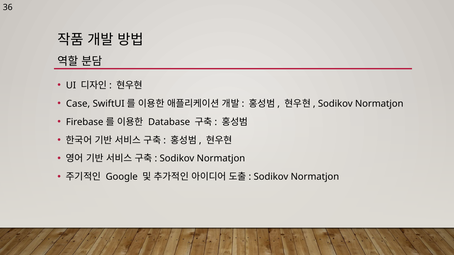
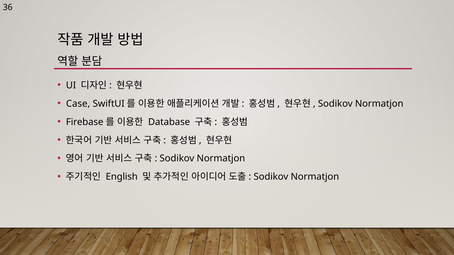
Google: Google -> English (122, 177)
